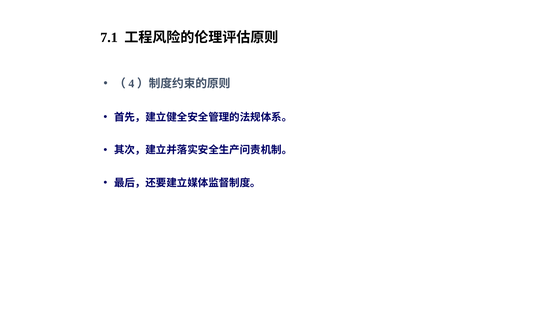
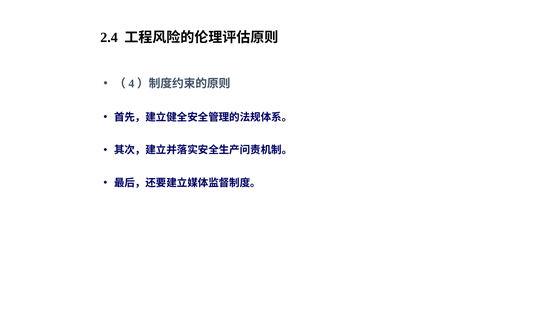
7.1: 7.1 -> 2.4 (109, 38)
